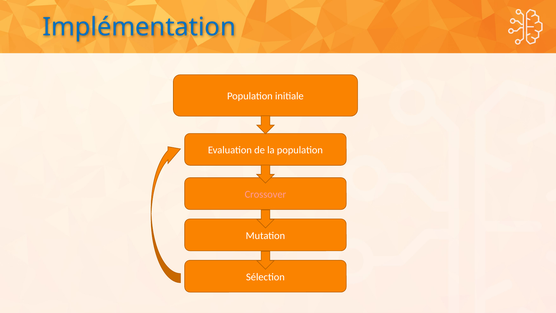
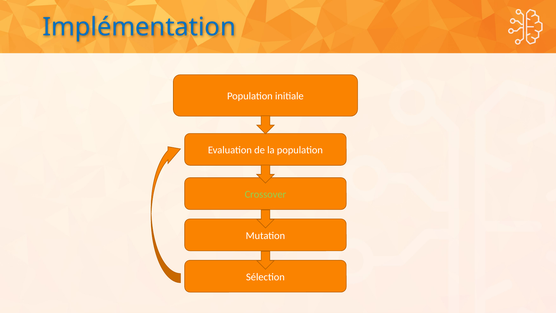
Crossover colour: pink -> light green (265, 194)
